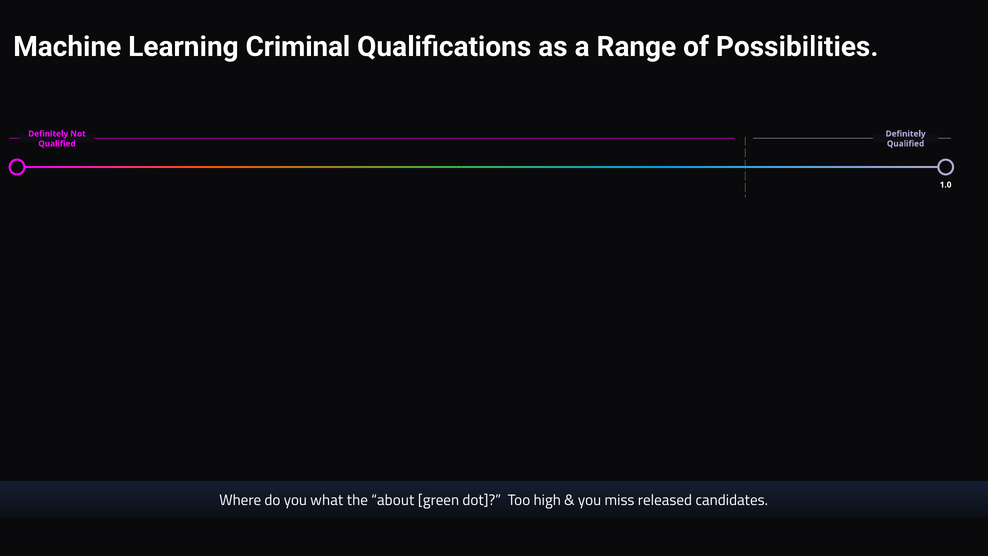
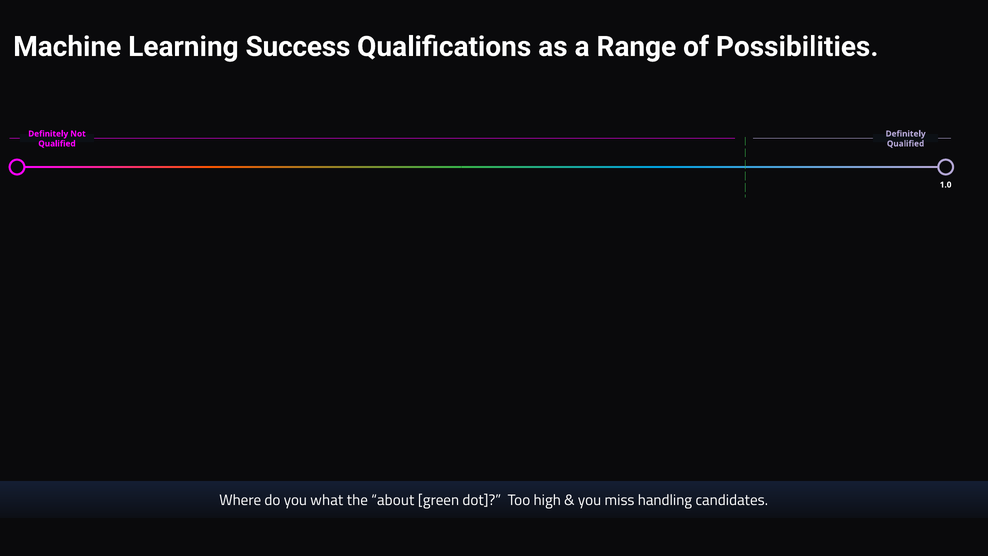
Criminal: Criminal -> Success (298, 47)
released: released -> handling (665, 500)
